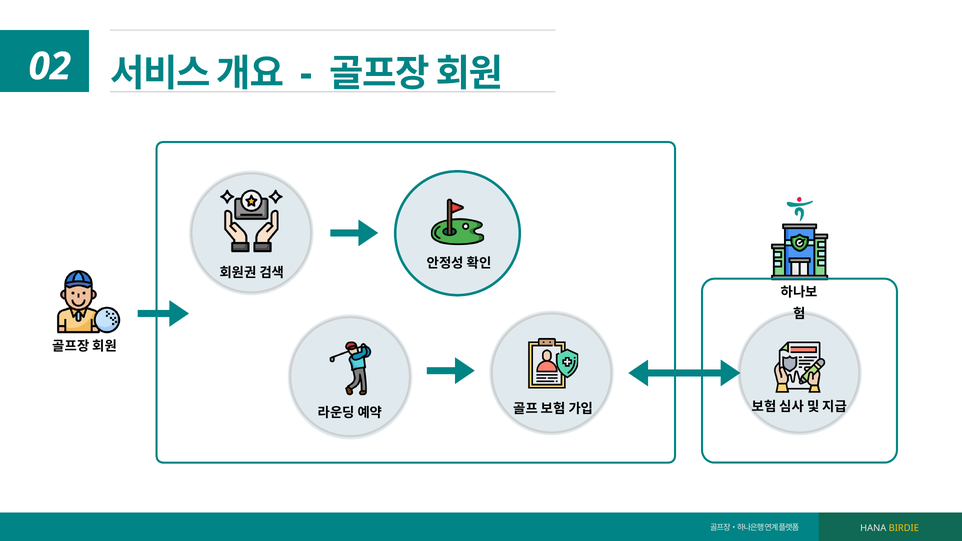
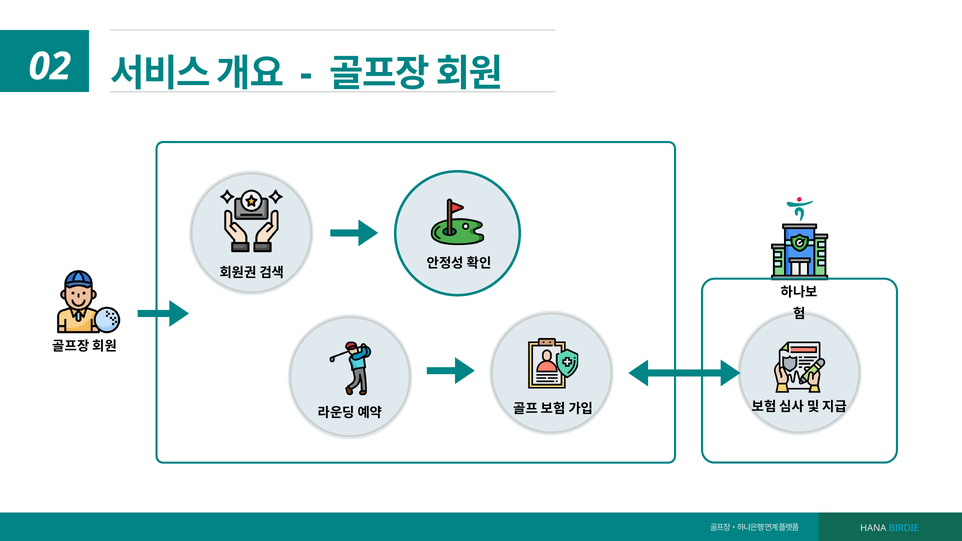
BIRDIE colour: yellow -> light blue (904, 528)
